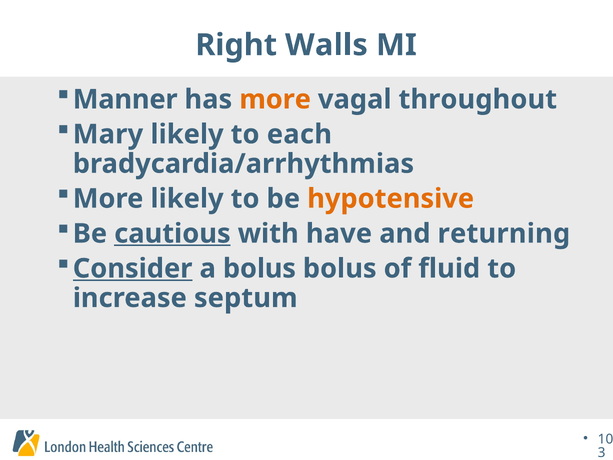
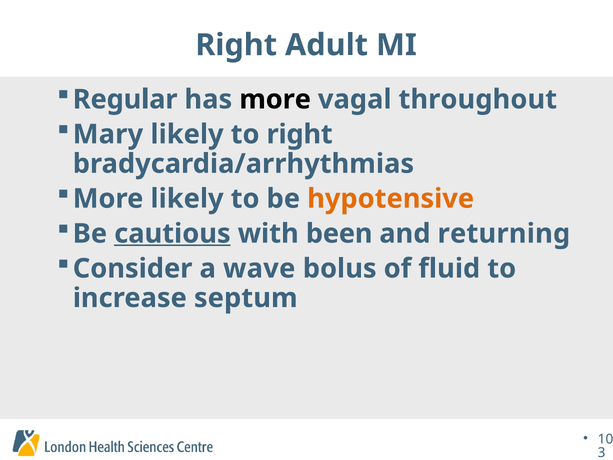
Walls: Walls -> Adult (327, 45)
Manner: Manner -> Regular (125, 99)
more colour: orange -> black (275, 99)
to each: each -> right (300, 134)
have: have -> been (339, 234)
Consider underline: present -> none (133, 268)
a bolus: bolus -> wave (259, 268)
